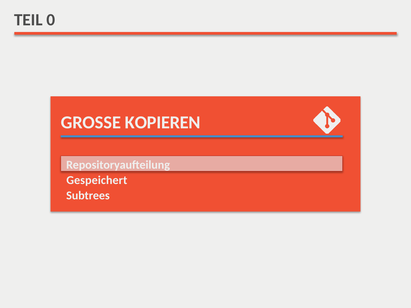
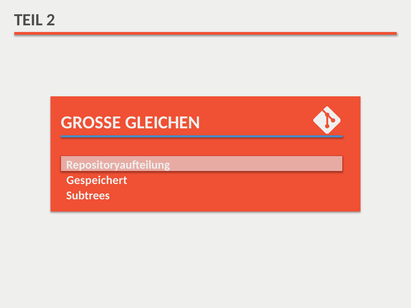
0: 0 -> 2 (51, 20)
KOPIEREN: KOPIEREN -> GLEICHEN (163, 122)
